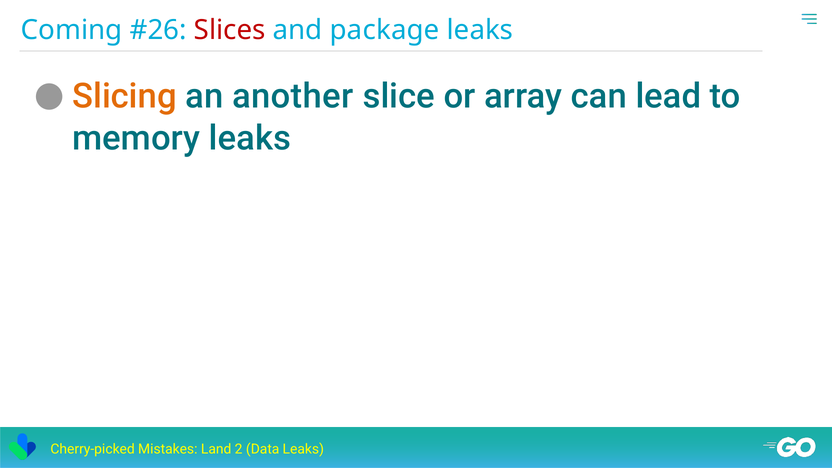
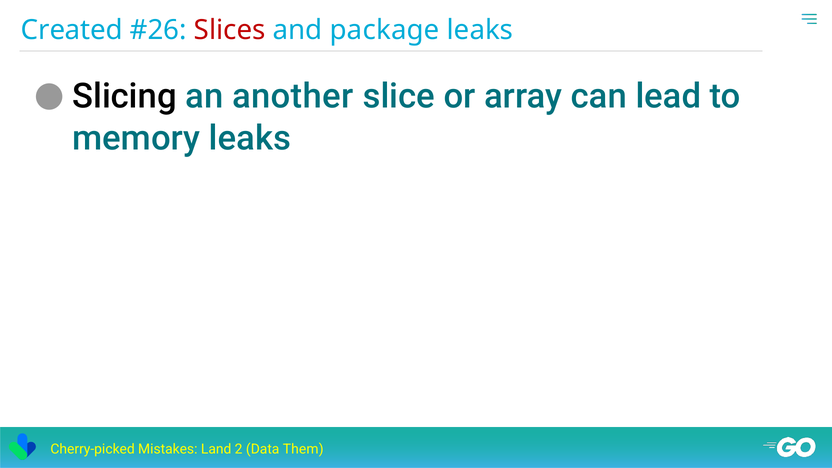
Coming: Coming -> Created (72, 30)
Slicing colour: orange -> black (125, 97)
Data Leaks: Leaks -> Them (303, 449)
